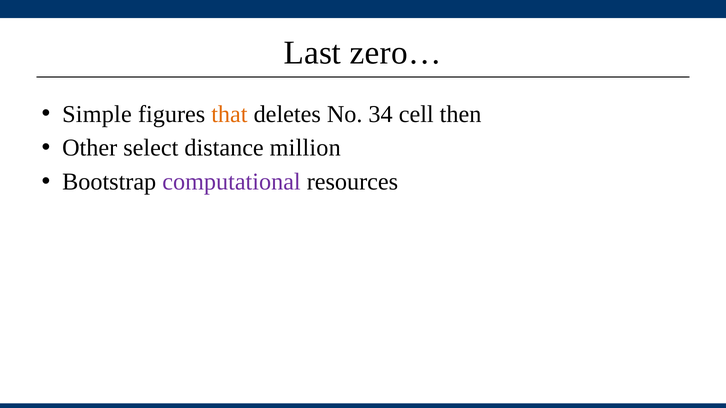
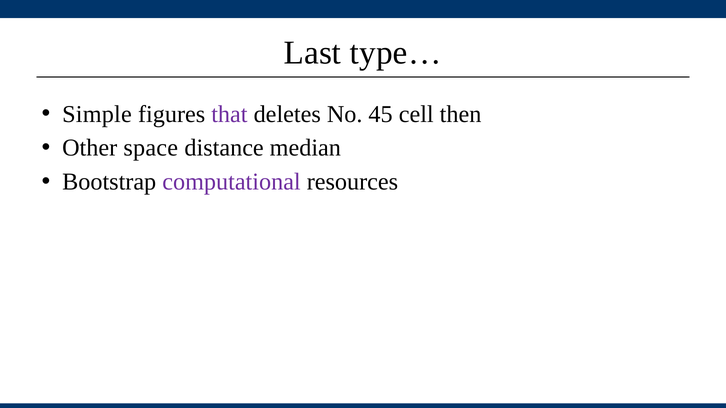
zero…: zero… -> type… (395, 53)
that colour: orange -> purple (229, 114)
34: 34 -> 45 (381, 114)
select: select -> space (151, 148)
million: million -> median (305, 148)
